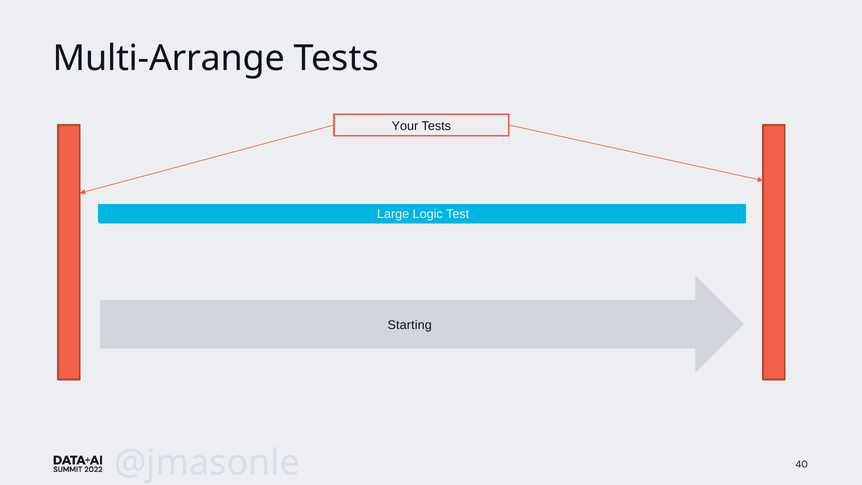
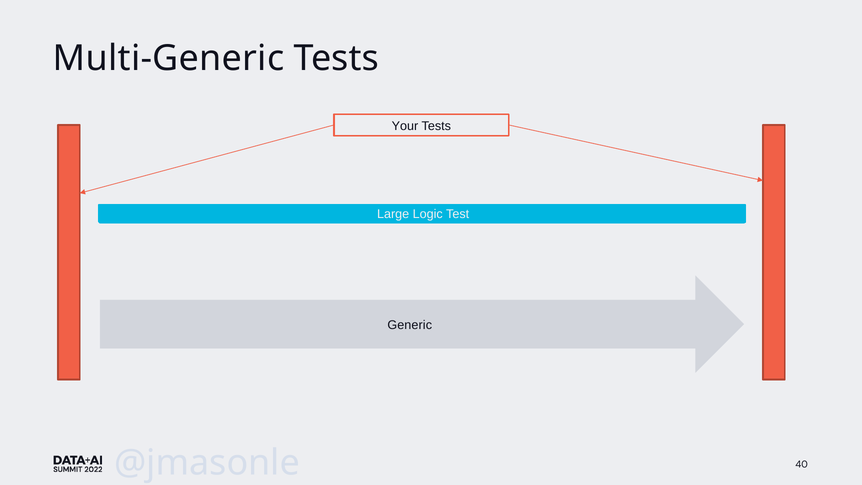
Multi-Arrange: Multi-Arrange -> Multi-Generic (169, 58)
Starting: Starting -> Generic (410, 325)
